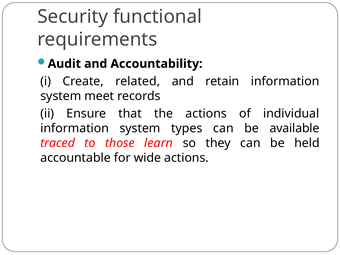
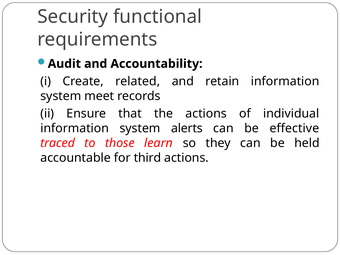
types: types -> alerts (187, 128)
available: available -> effective (294, 128)
wide: wide -> third (147, 158)
